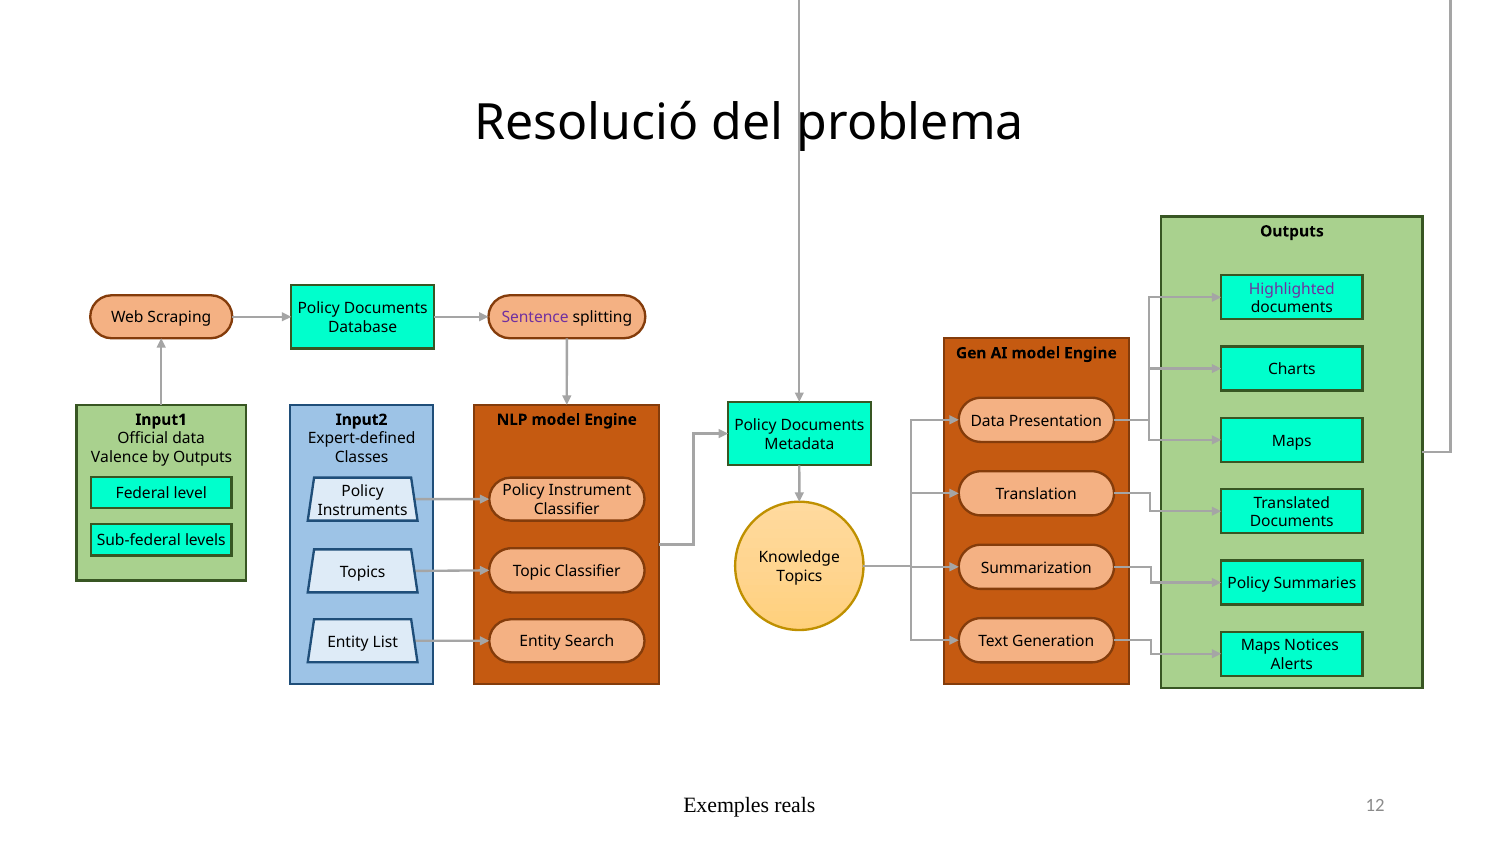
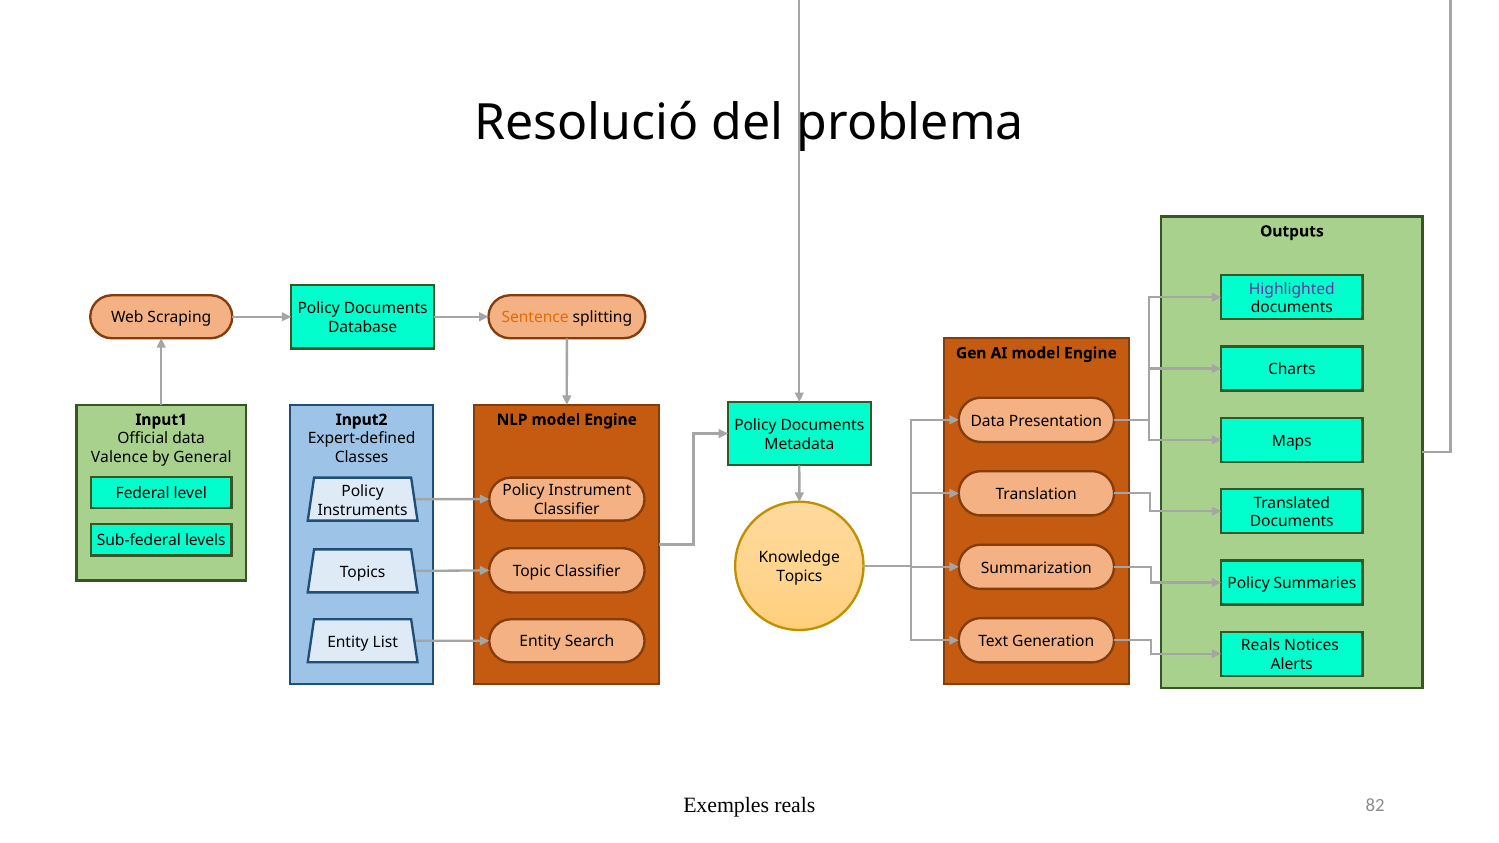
Sentence colour: purple -> orange (535, 318)
by Outputs: Outputs -> General (203, 457)
Maps: Maps -> Reals (1260, 646)
12: 12 -> 82 (1375, 805)
